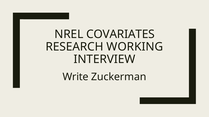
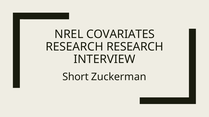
RESEARCH WORKING: WORKING -> RESEARCH (135, 47)
Write: Write -> Short (76, 77)
